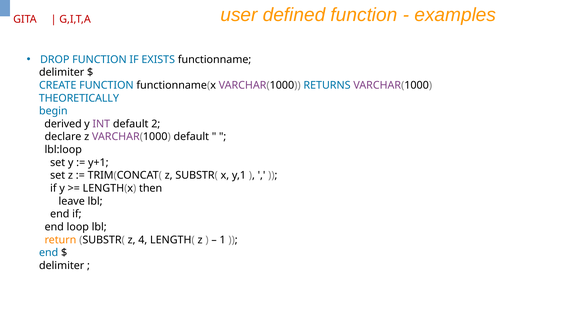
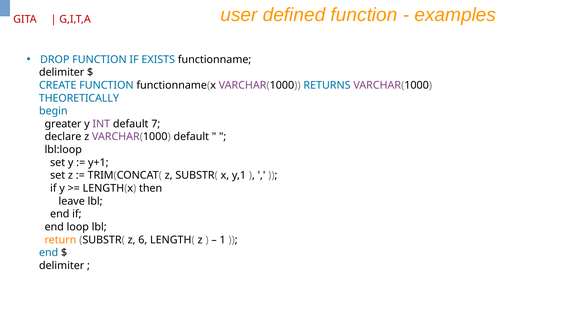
derived: derived -> greater (63, 124)
2: 2 -> 7 (156, 124)
4: 4 -> 6 (143, 240)
